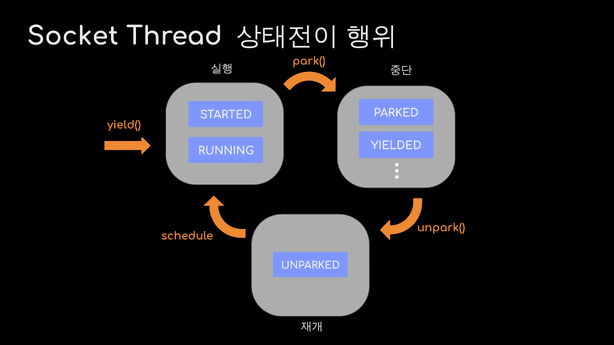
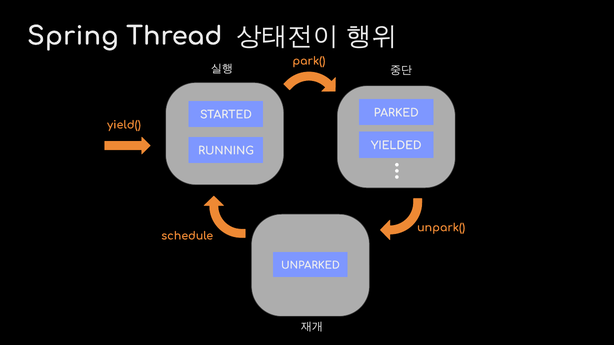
Socket: Socket -> Spring (73, 36)
